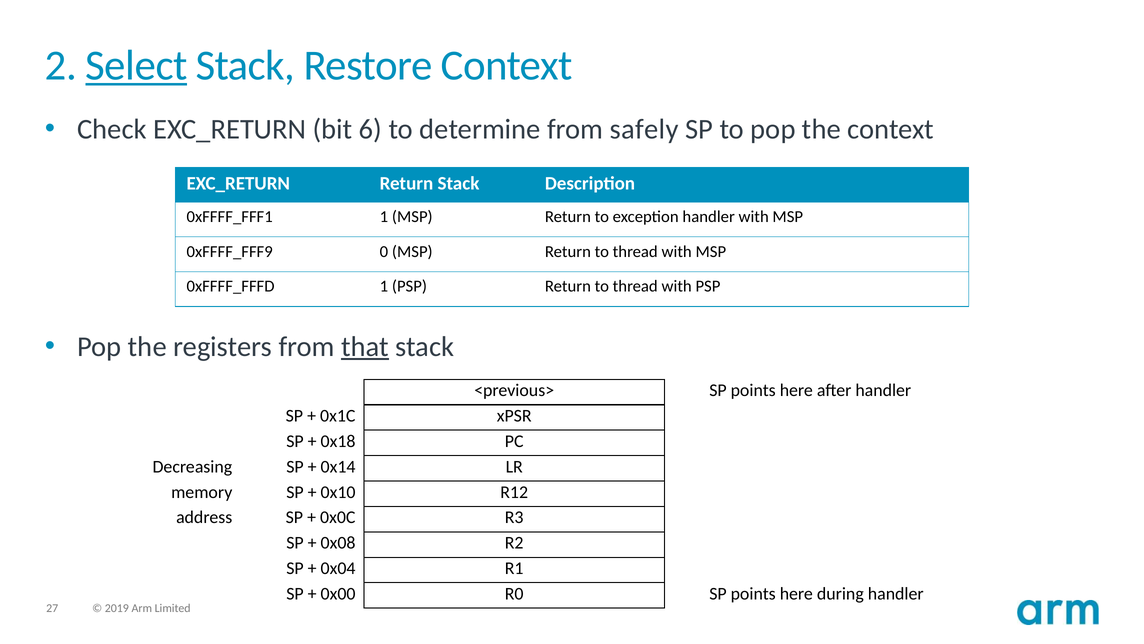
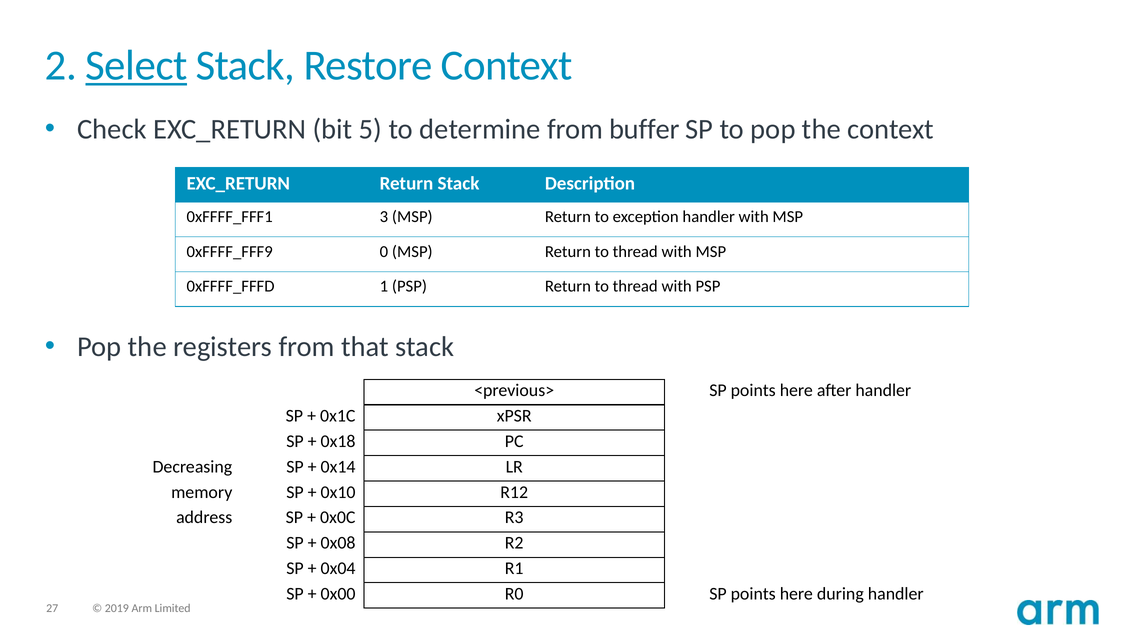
6: 6 -> 5 (371, 129)
safely: safely -> buffer (644, 129)
1: 1 -> 3 (384, 217)
that underline: present -> none (365, 346)
